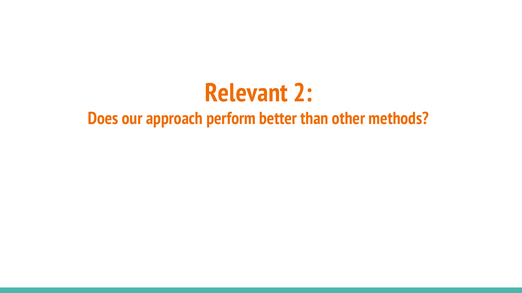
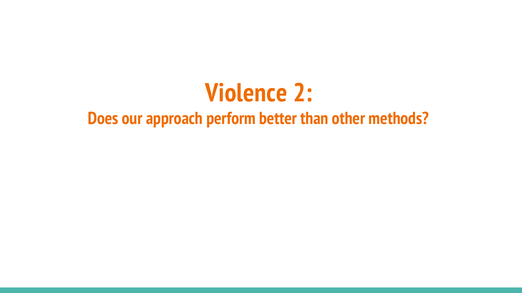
Relevant: Relevant -> Violence (246, 93)
